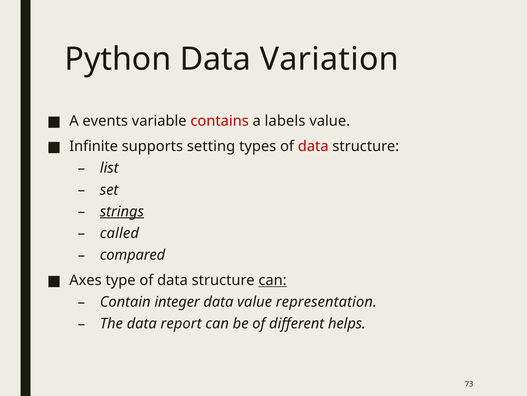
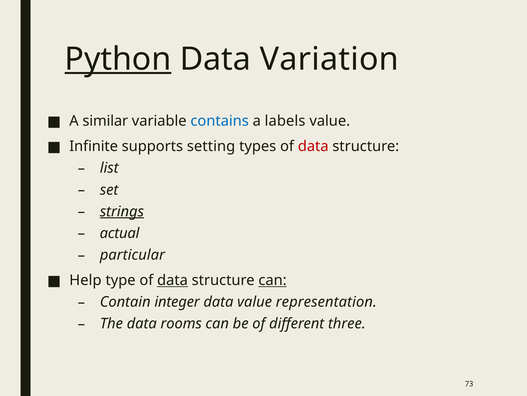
Python underline: none -> present (118, 59)
events: events -> similar (105, 121)
contains colour: red -> blue (220, 121)
called: called -> actual (120, 233)
compared: compared -> particular (132, 254)
Axes: Axes -> Help (85, 280)
data underline: none -> present (172, 280)
report: report -> rooms (181, 323)
helps: helps -> three (347, 323)
